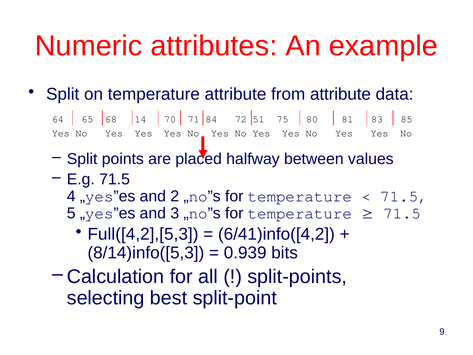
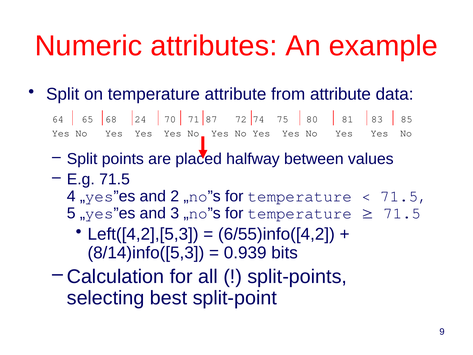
14: 14 -> 24 (141, 119)
84: 84 -> 87 (211, 119)
51: 51 -> 74 (259, 119)
Full([4,2],[5,3: Full([4,2],[5,3 -> Left([4,2],[5,3 (143, 234)
6/41)info([4,2: 6/41)info([4,2 -> 6/55)info([4,2 (276, 234)
